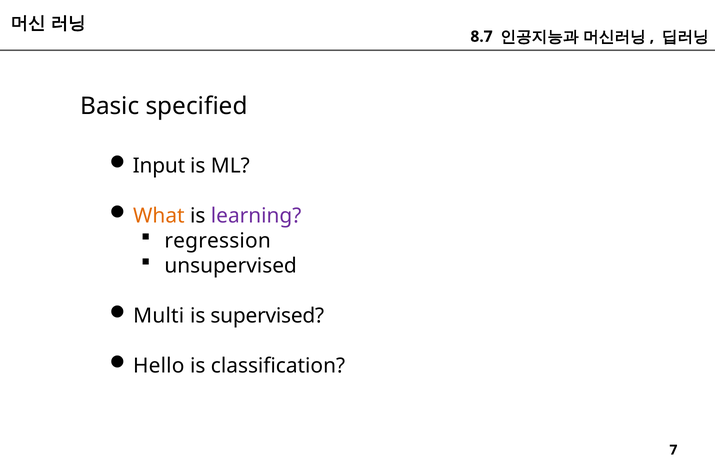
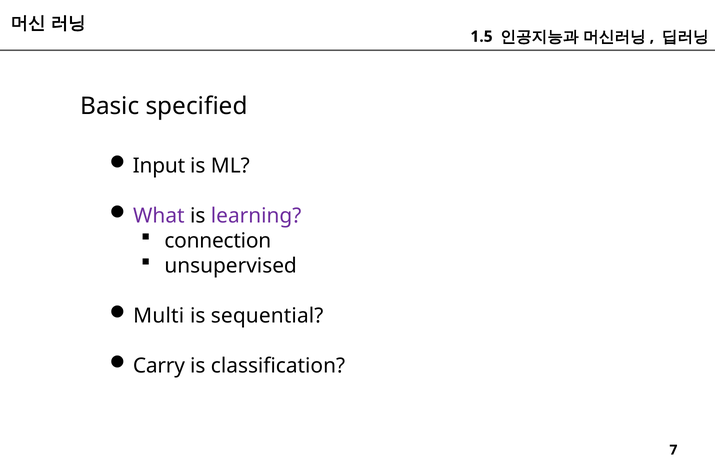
8.7: 8.7 -> 1.5 (482, 37)
What colour: orange -> purple (159, 216)
regression: regression -> connection (218, 241)
supervised: supervised -> sequential (267, 316)
Hello: Hello -> Carry (159, 366)
